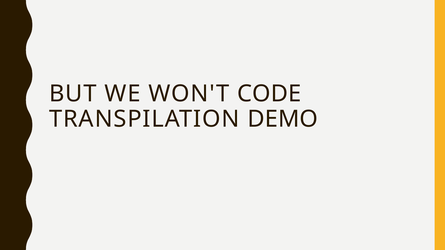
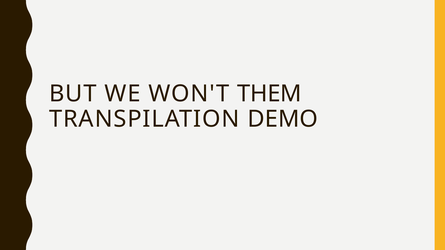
CODE: CODE -> THEM (269, 94)
